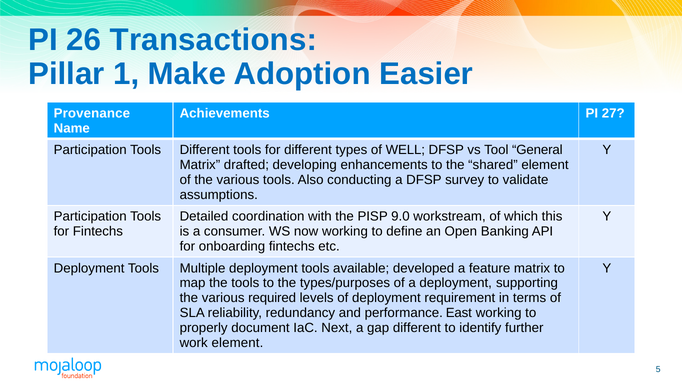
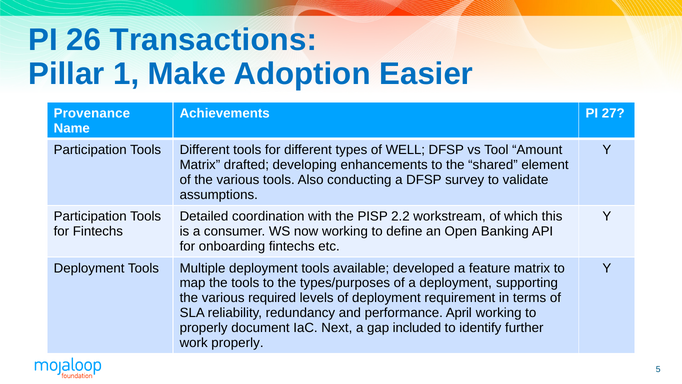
General: General -> Amount (537, 150)
9.0: 9.0 -> 2.2 (400, 216)
East: East -> April (459, 313)
gap different: different -> included (417, 328)
work element: element -> properly (237, 342)
